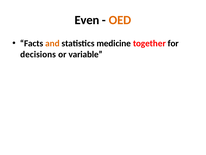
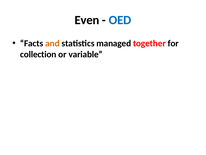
OED colour: orange -> blue (120, 20)
medicine: medicine -> managed (114, 43)
decisions: decisions -> collection (38, 54)
